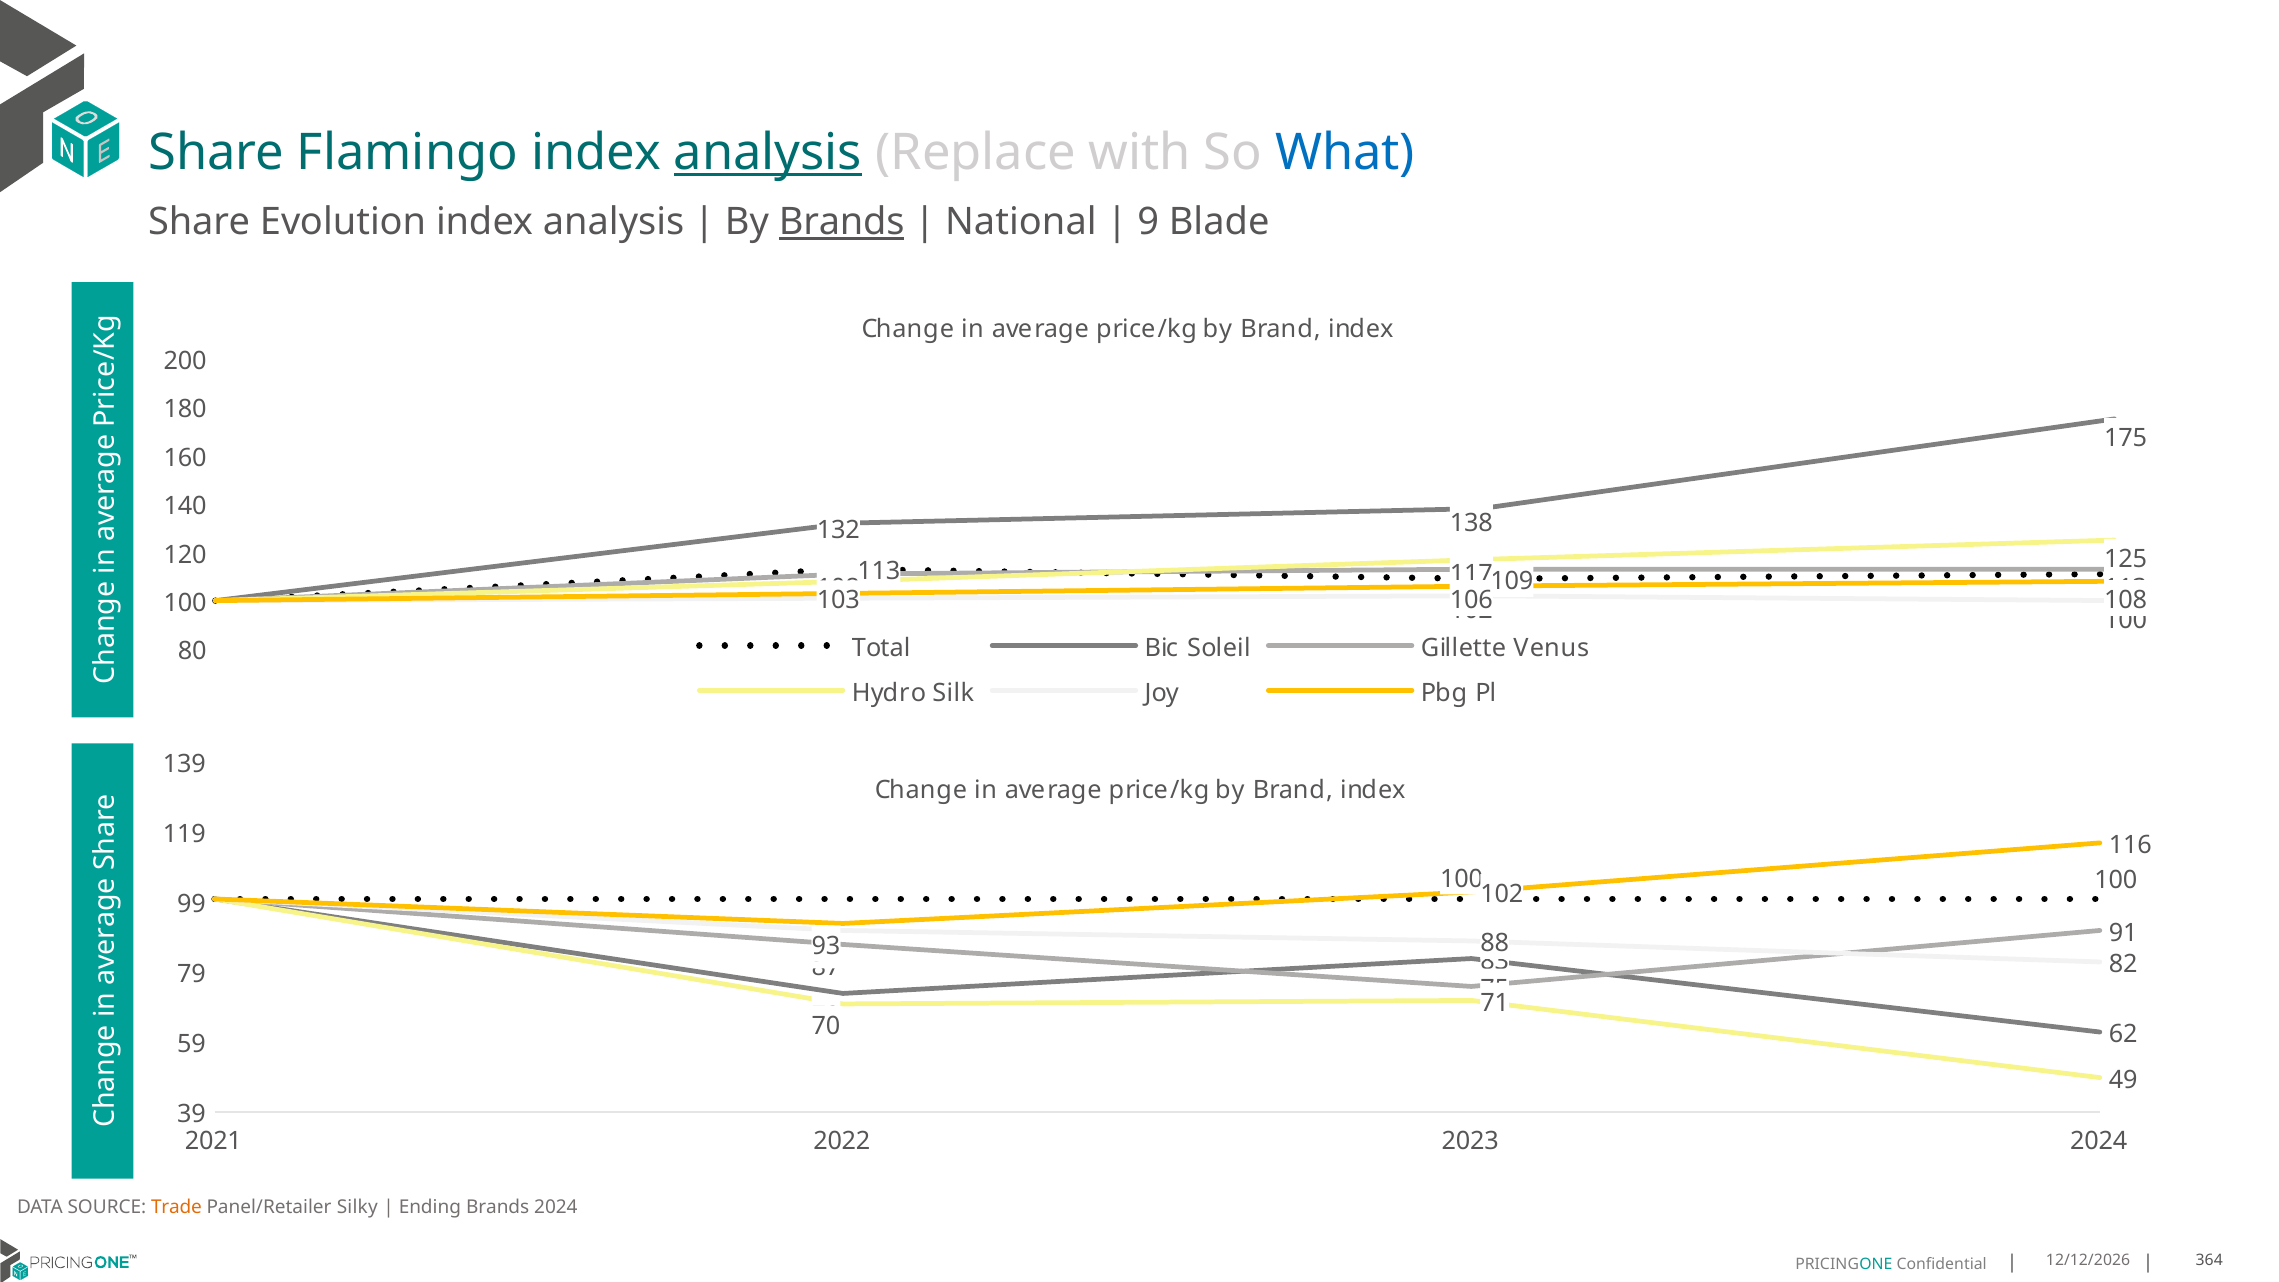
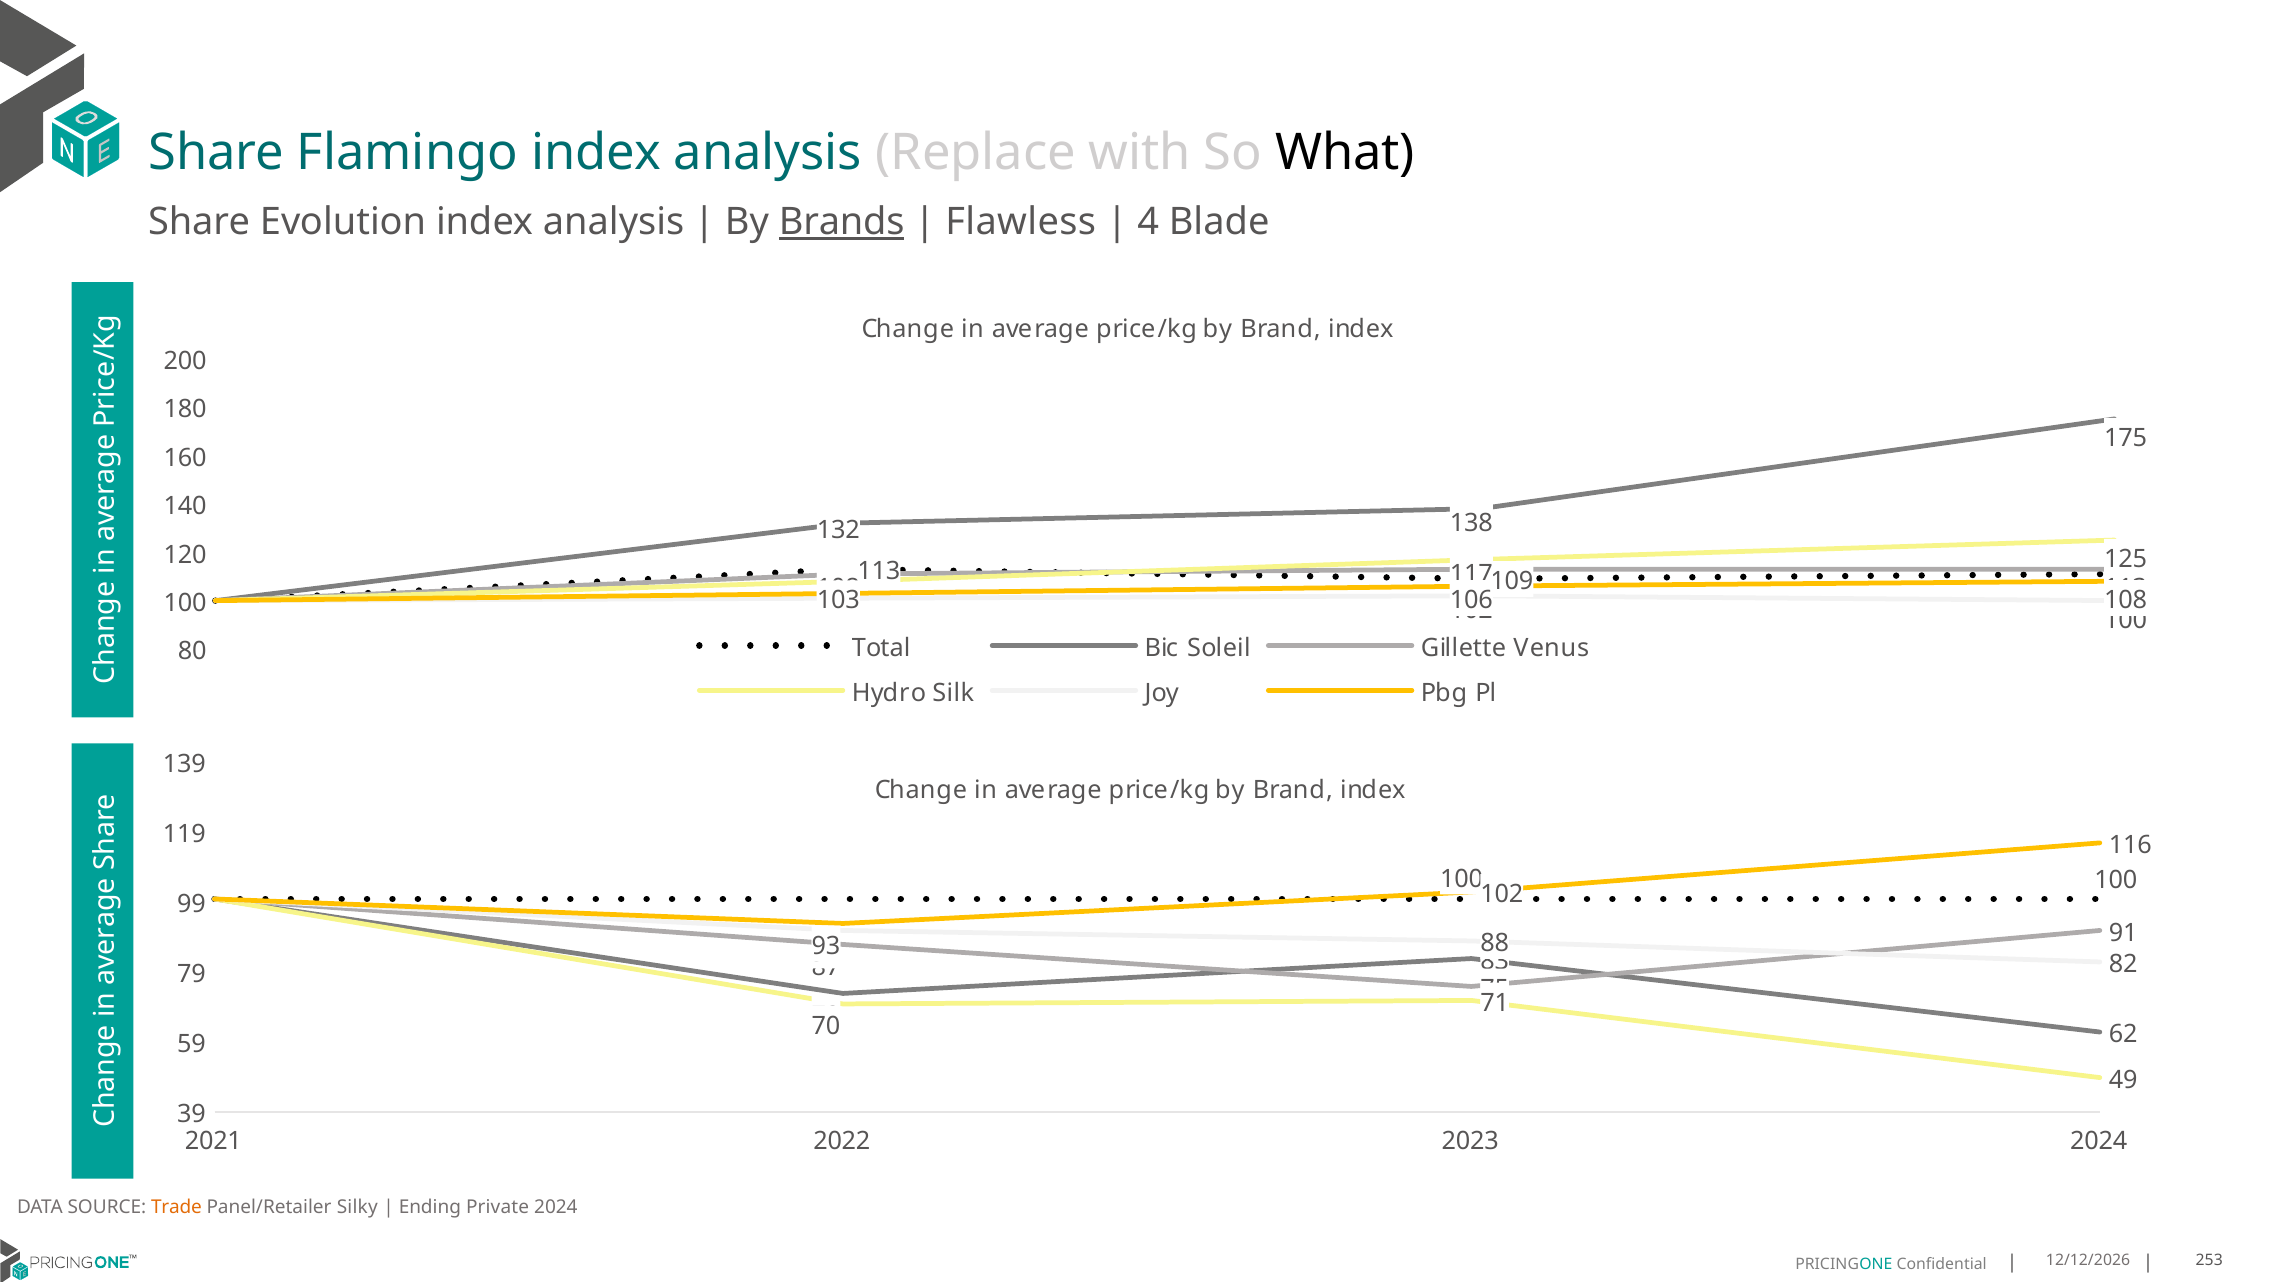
analysis underline: present -> none (768, 153)
What colour: blue -> black (1345, 153)
National: National -> Flawless (1021, 222)
9: 9 -> 4 (1148, 222)
Ending Brands: Brands -> Private (498, 1207)
364: 364 -> 253 (2209, 1260)
